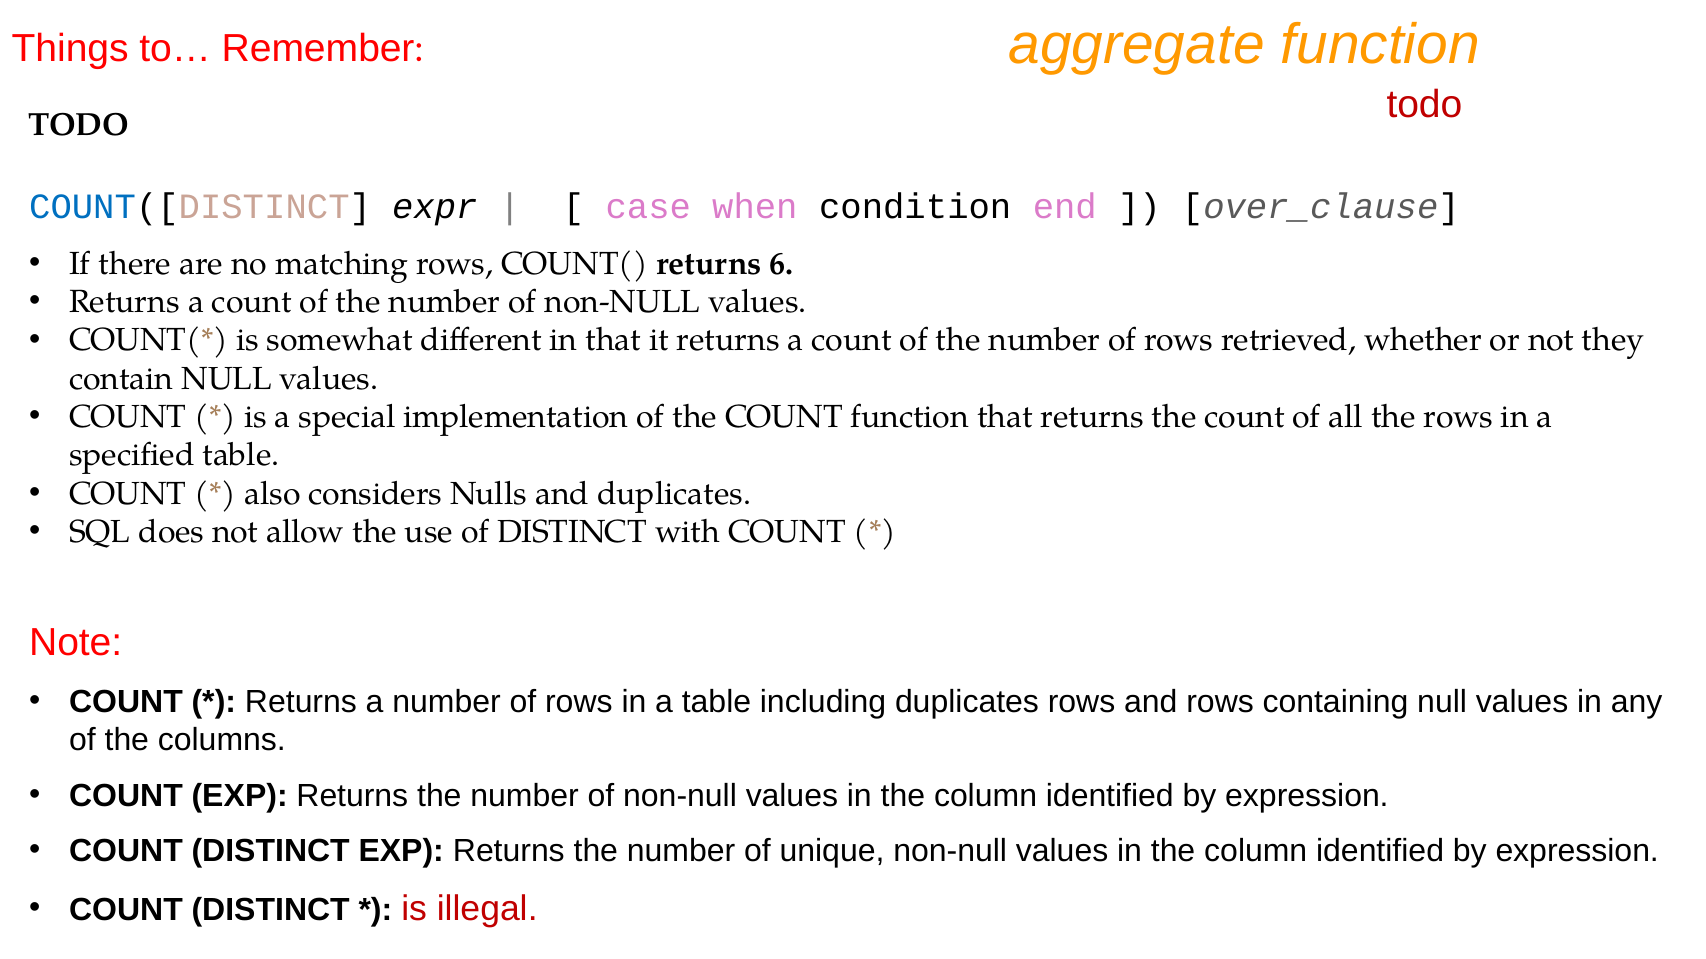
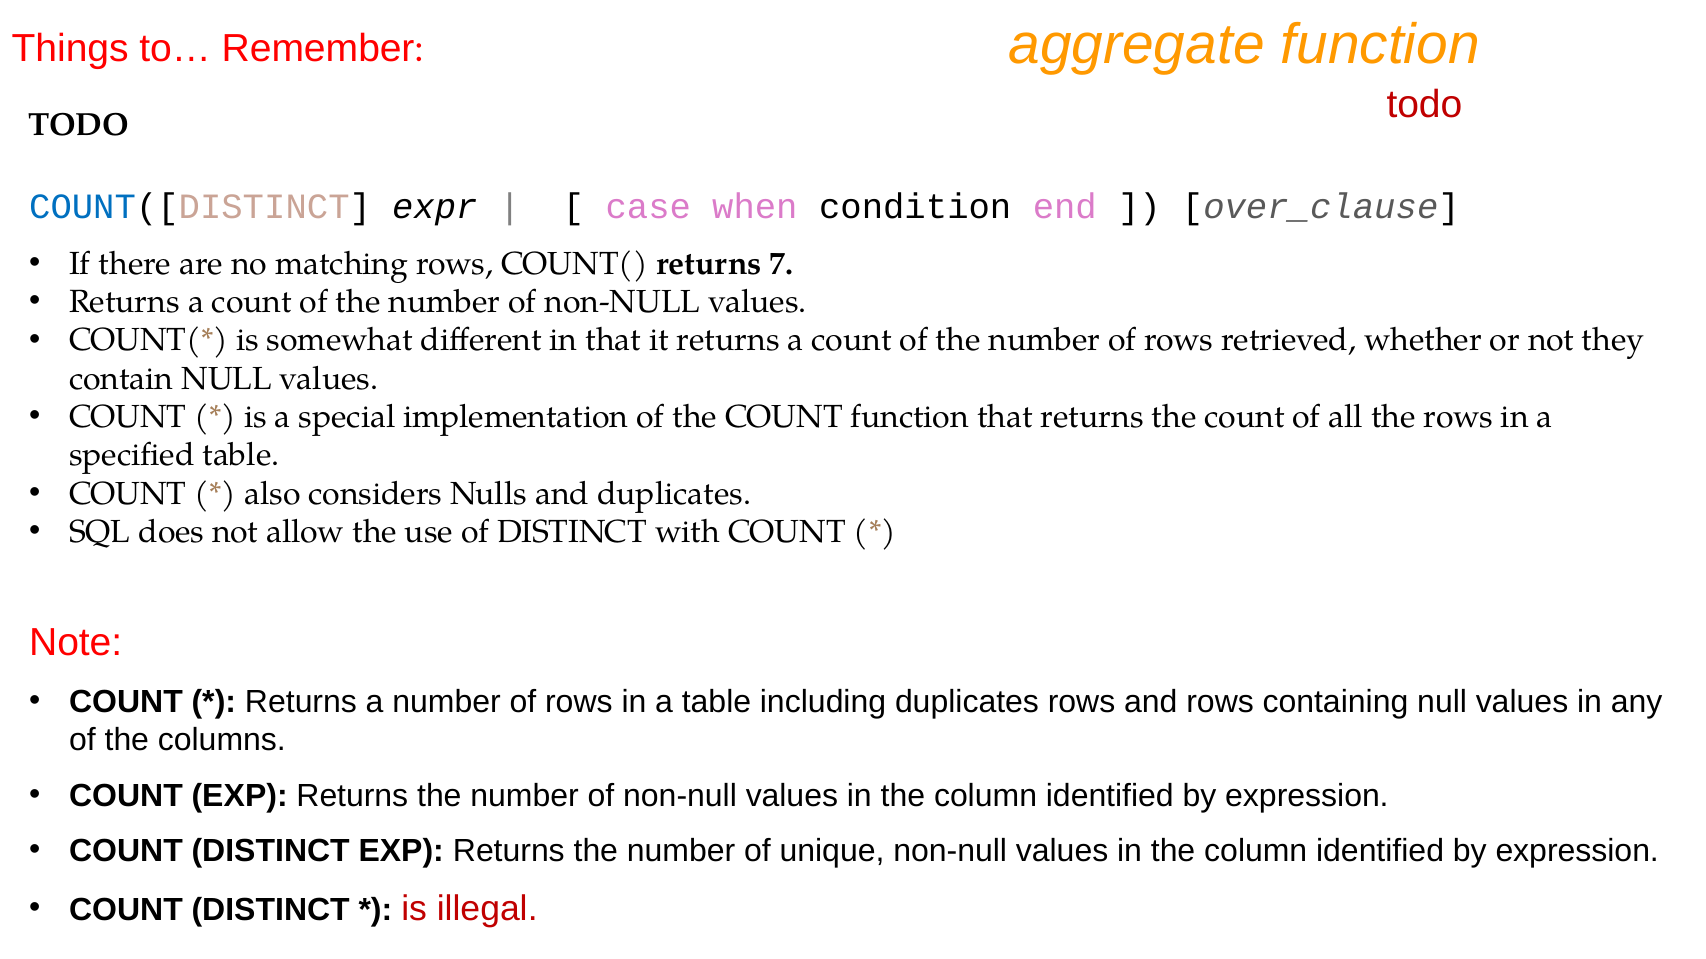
6: 6 -> 7 (782, 264)
